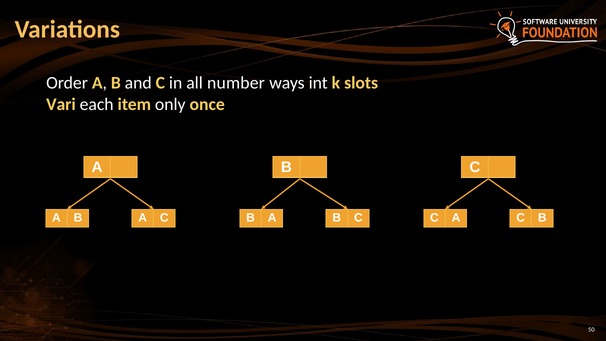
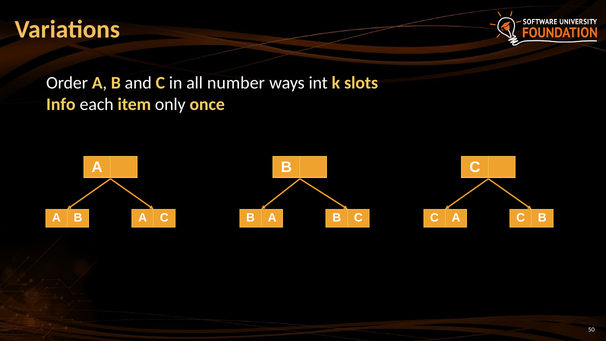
Vari: Vari -> Info (61, 104)
